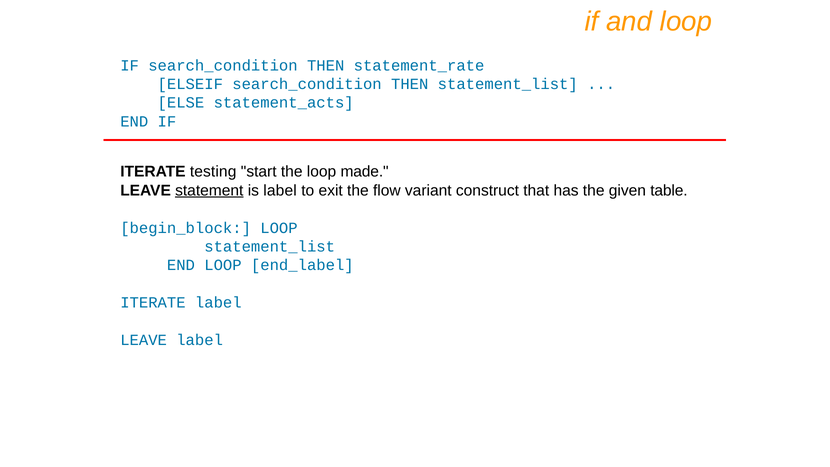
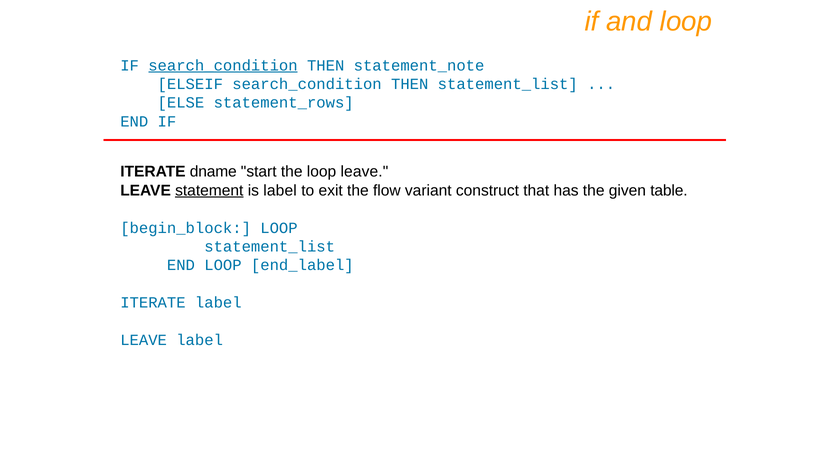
search_condition underline: none -> present (223, 65)
statement_rate: statement_rate -> statement_note (419, 65)
statement_acts: statement_acts -> statement_rows (284, 103)
testing: testing -> dname (213, 172)
loop made: made -> leave (364, 172)
